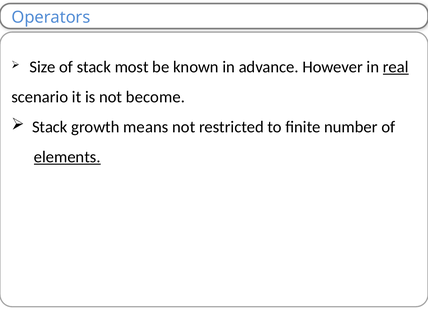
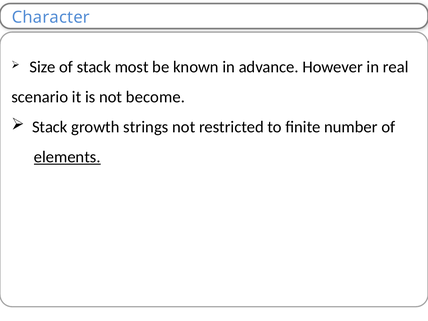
Operators: Operators -> Character (51, 17)
real underline: present -> none (396, 67)
means: means -> strings (146, 127)
